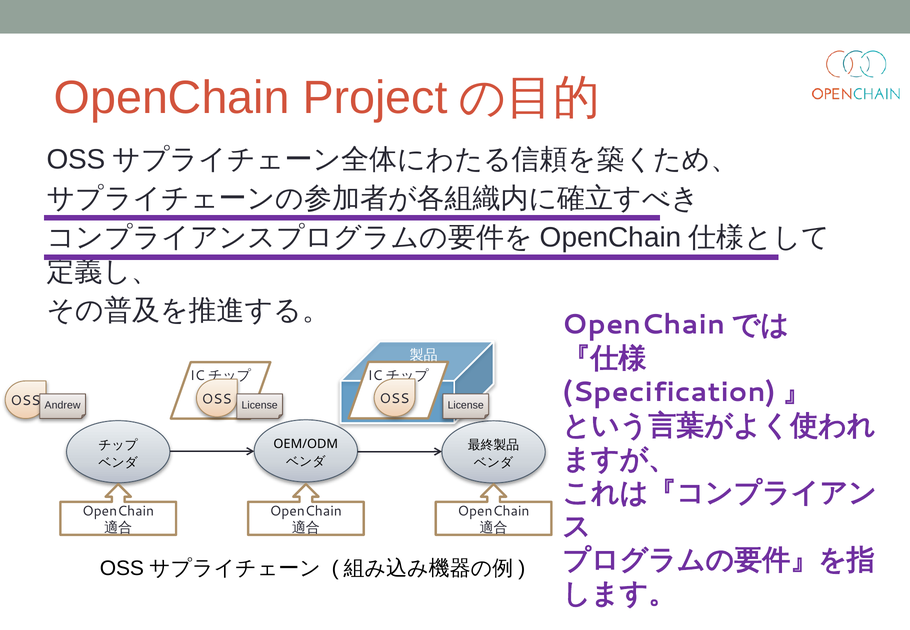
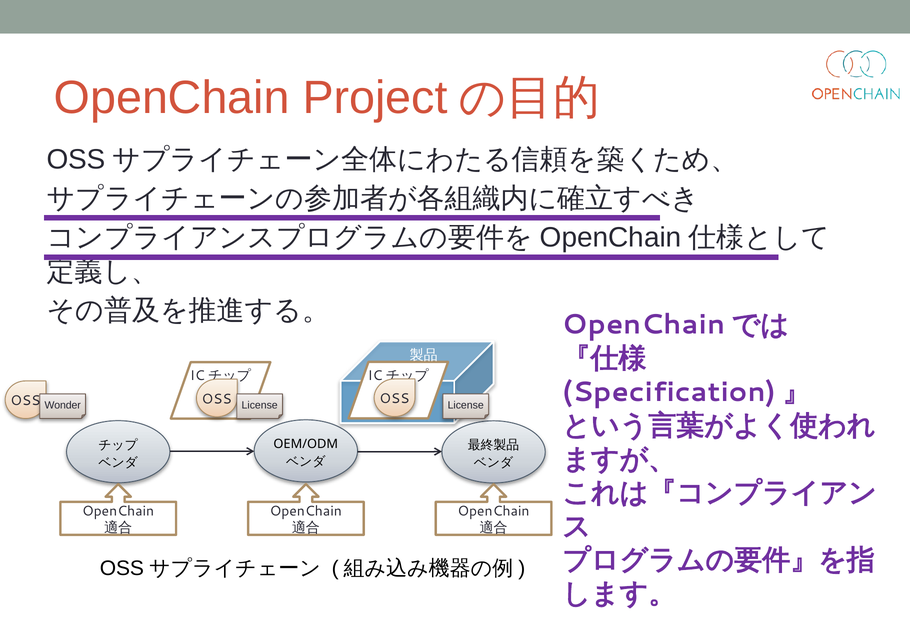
Andrew: Andrew -> Wonder (63, 405)
